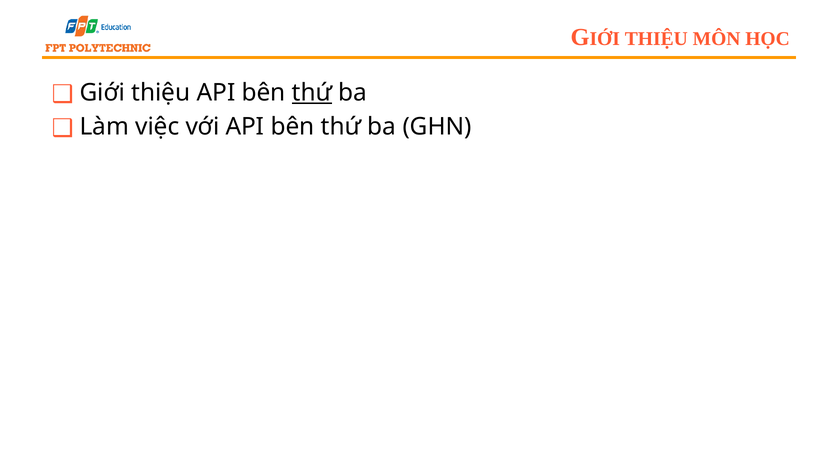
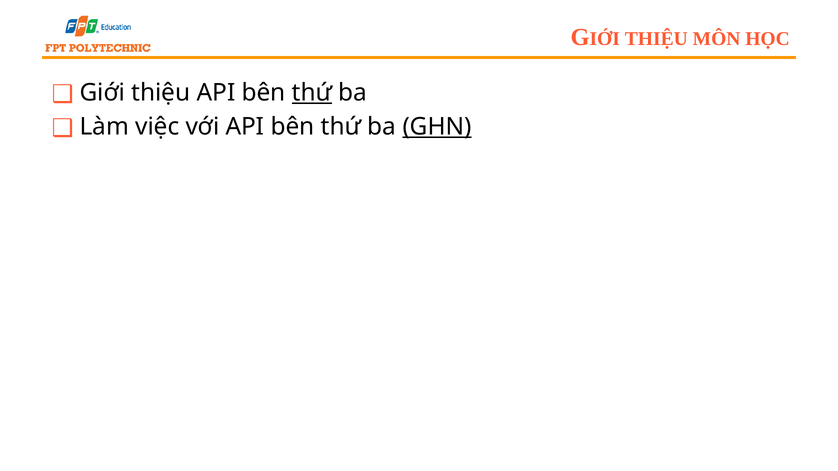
GHN underline: none -> present (437, 127)
